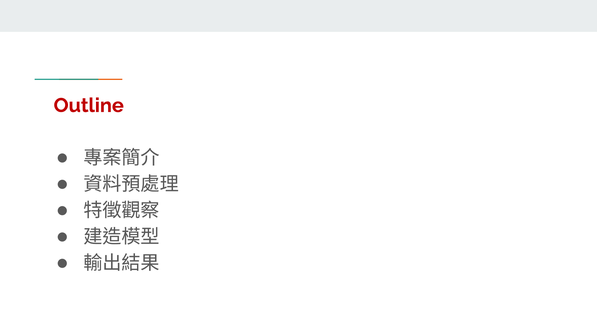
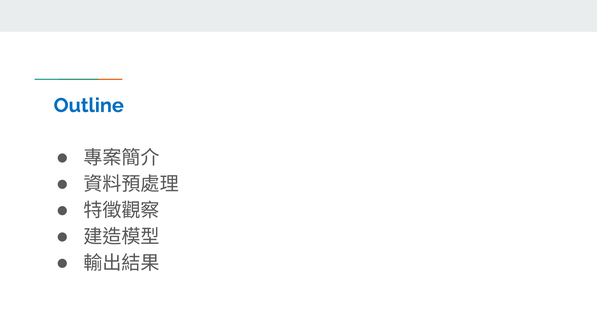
Outline colour: red -> blue (89, 105)
